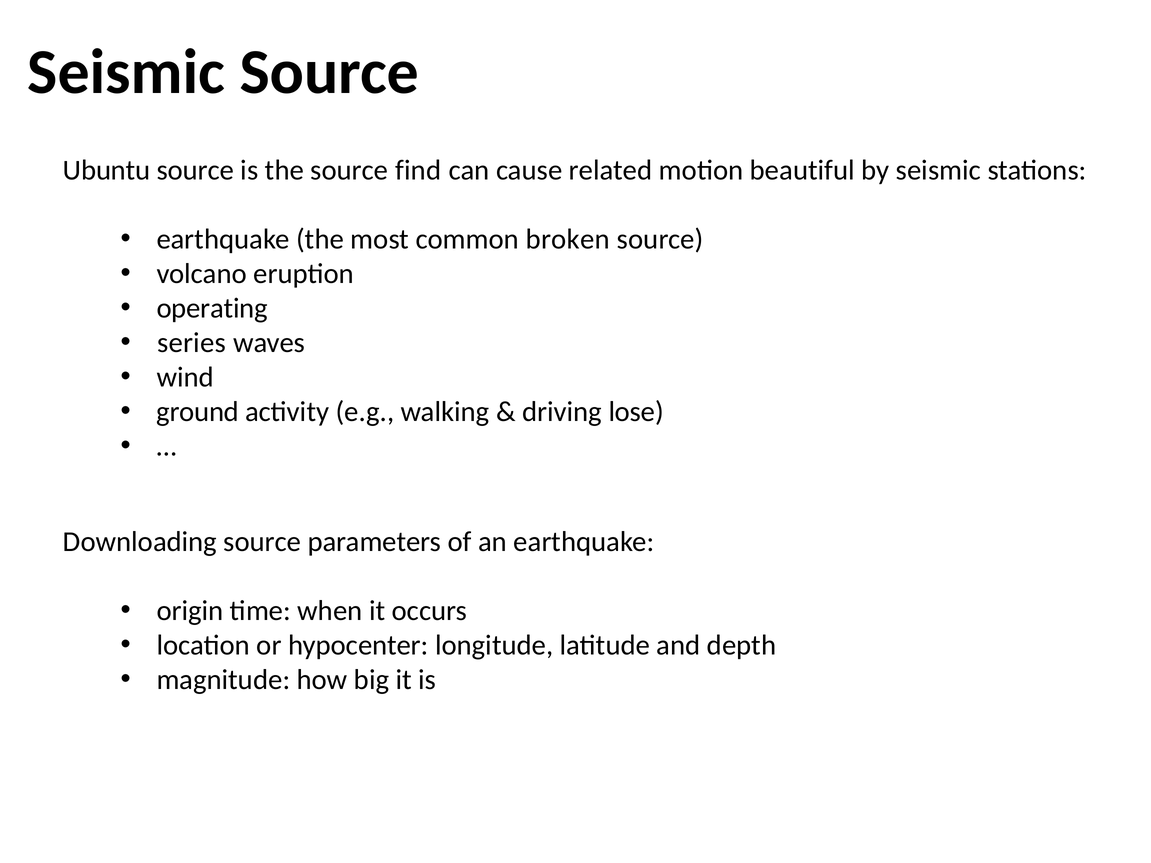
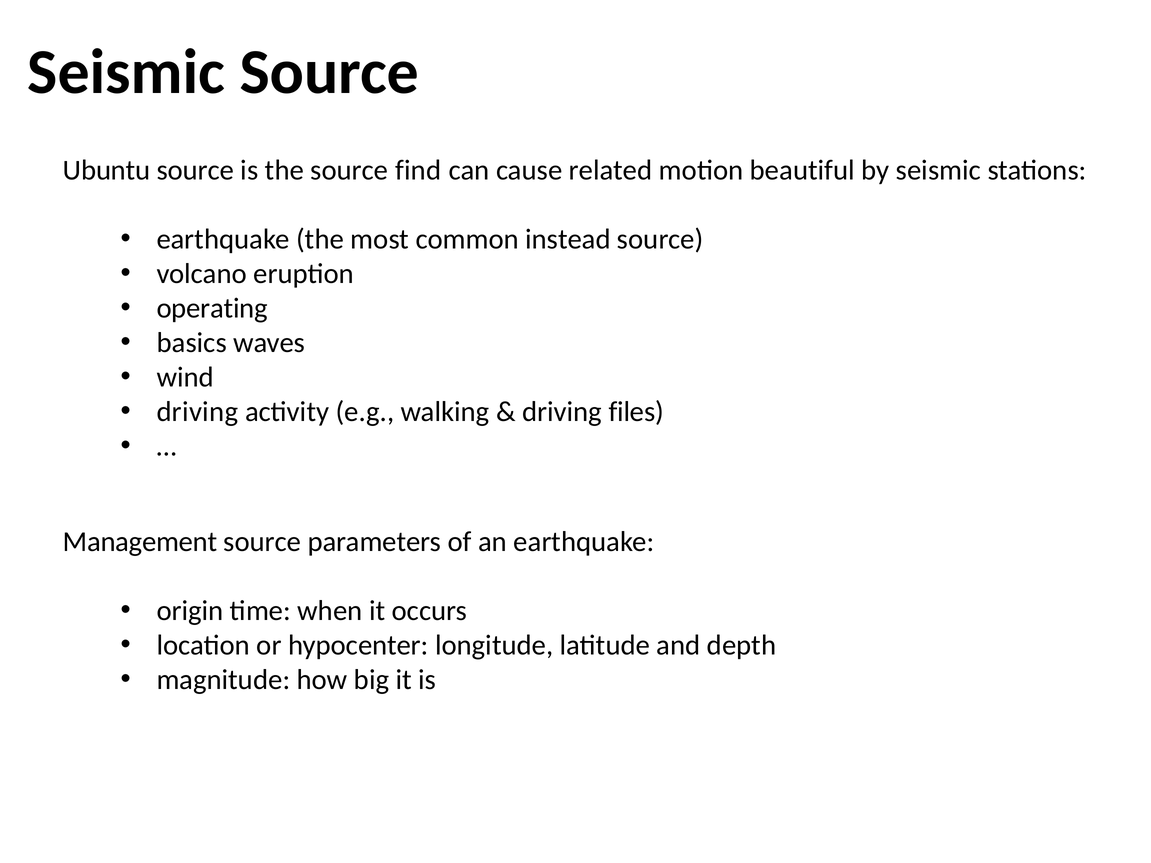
broken: broken -> instead (568, 239)
series: series -> basics (192, 343)
ground: ground -> driving (197, 412)
lose: lose -> files (636, 412)
Downloading: Downloading -> Management (140, 542)
